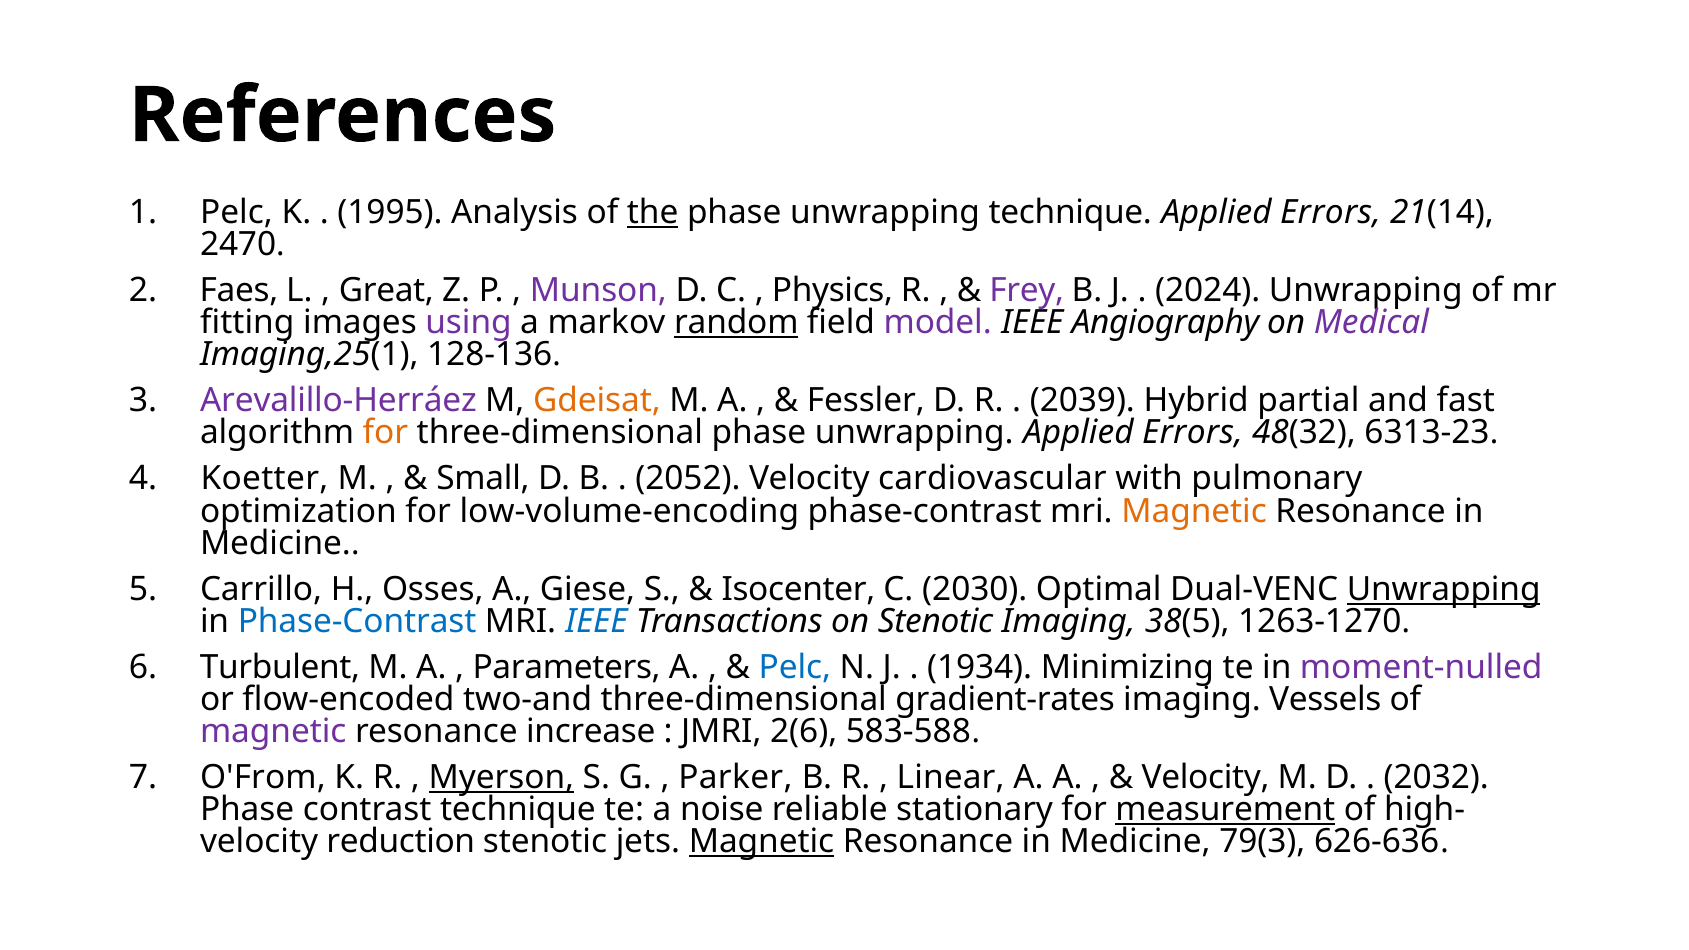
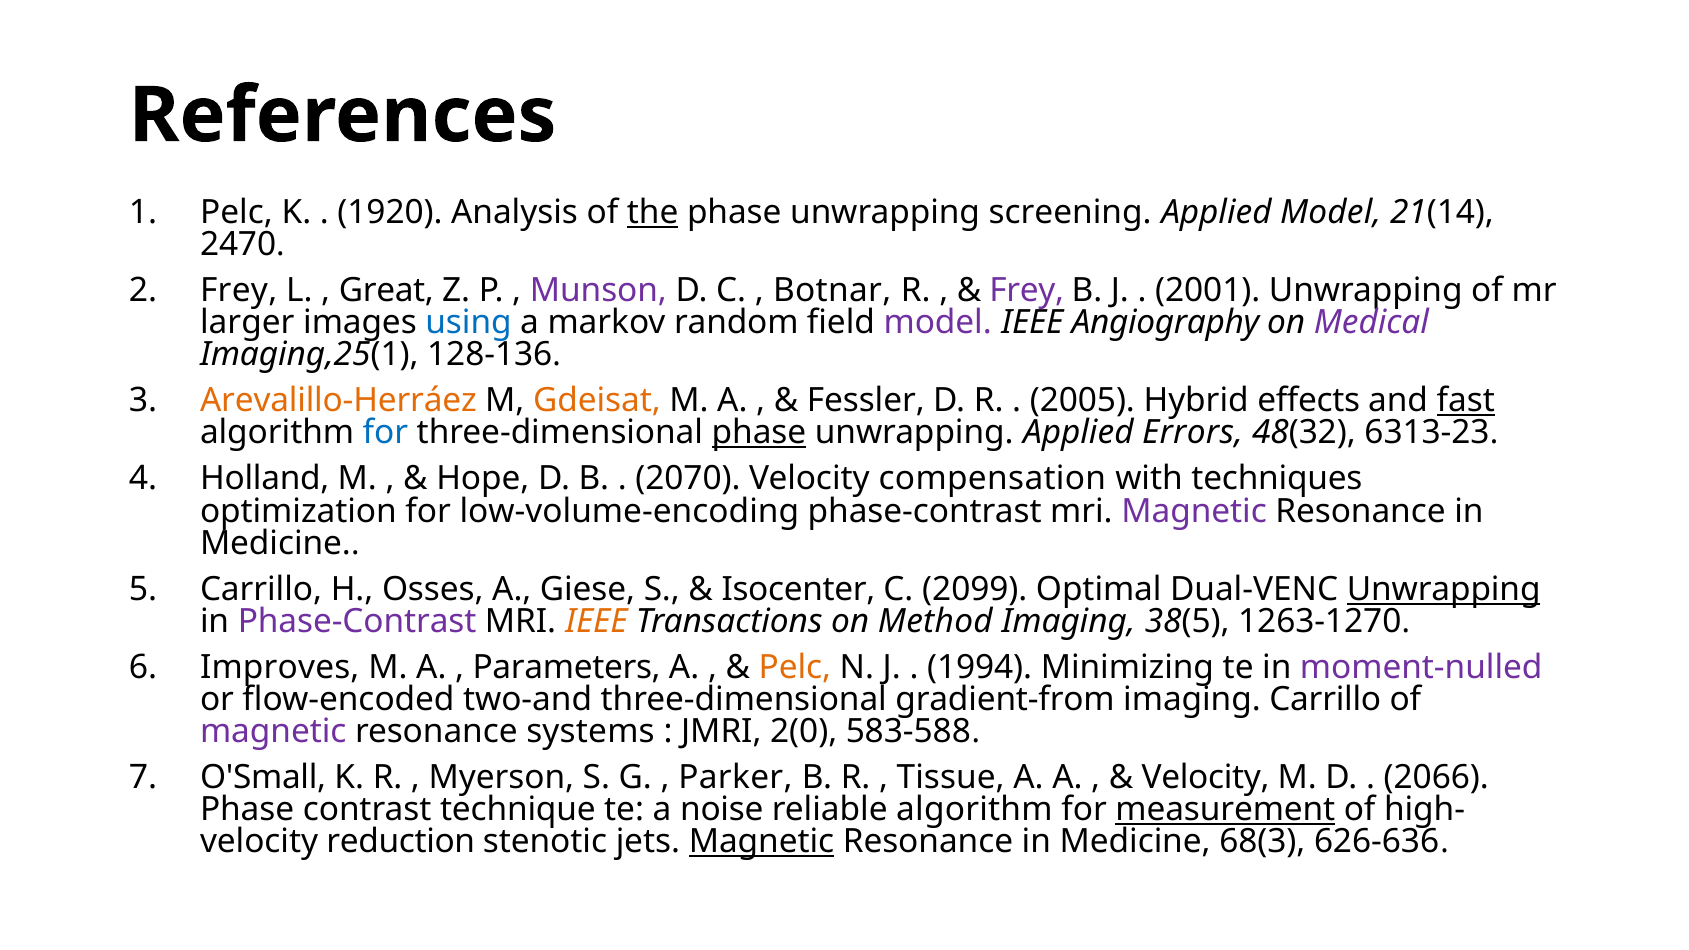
1995: 1995 -> 1920 (390, 212)
unwrapping technique: technique -> screening (1070, 212)
Errors: Errors -> Model (1331, 212)
Faes: Faes -> Frey (239, 290)
Physics: Physics -> Botnar (832, 290)
2024: 2024 -> 2001 (1208, 290)
fitting: fitting -> larger (247, 323)
using colour: purple -> blue (469, 323)
random underline: present -> none (736, 323)
Arevalillo-Herráez colour: purple -> orange (338, 401)
2039: 2039 -> 2005 (1082, 401)
partial: partial -> effects (1309, 401)
fast underline: none -> present (1466, 401)
for colour: orange -> blue (385, 433)
phase underline: none -> present (759, 433)
Koetter: Koetter -> Holland (265, 479)
Small: Small -> Hope (483, 479)
2052: 2052 -> 2070 (688, 479)
cardiovascular: cardiovascular -> compensation (992, 479)
pulmonary: pulmonary -> techniques (1277, 479)
Magnetic colour: orange -> purple (1194, 511)
2030: 2030 -> 2099 (975, 589)
Phase-Contrast colour: blue -> purple (357, 621)
IEEE colour: blue -> orange (596, 621)
on Stenotic: Stenotic -> Method (935, 621)
Turbulent: Turbulent -> Improves (280, 667)
Pelc colour: blue -> orange (795, 667)
1934: 1934 -> 1994 (980, 667)
gradient-rates: gradient-rates -> gradient-from (1005, 699)
imaging Vessels: Vessels -> Carrillo (1325, 699)
increase: increase -> systems (591, 732)
2(6: 2(6 -> 2(0 (804, 732)
O'From: O'From -> O'Small (263, 778)
Myerson underline: present -> none (501, 778)
Linear: Linear -> Tissue (951, 778)
2032: 2032 -> 2066 (1436, 778)
reliable stationary: stationary -> algorithm (974, 810)
79(3: 79(3 -> 68(3 (1262, 842)
